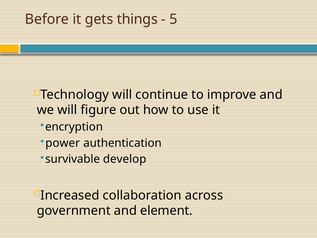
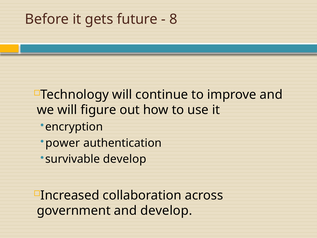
things: things -> future (137, 19)
5: 5 -> 8 (173, 19)
and element: element -> develop (166, 210)
